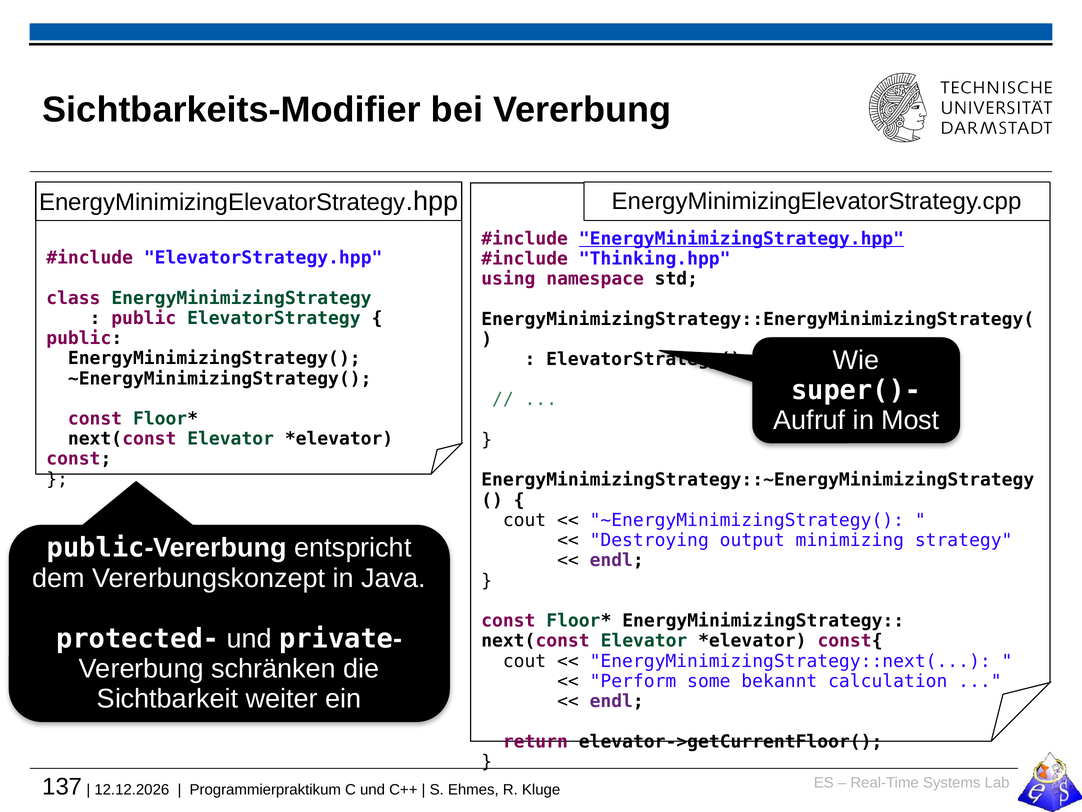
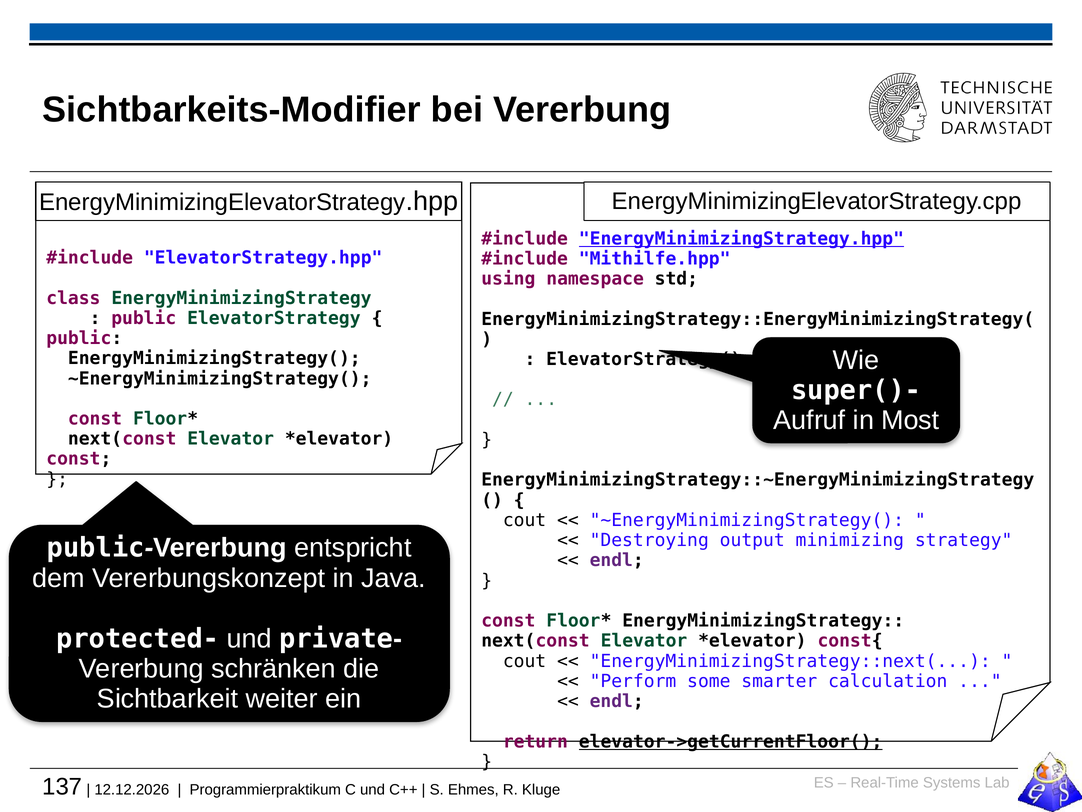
Thinking.hpp: Thinking.hpp -> Mithilfe.hpp (655, 259)
bekannt: bekannt -> smarter (779, 681)
elevator->getCurrentFloor( underline: none -> present (731, 741)
